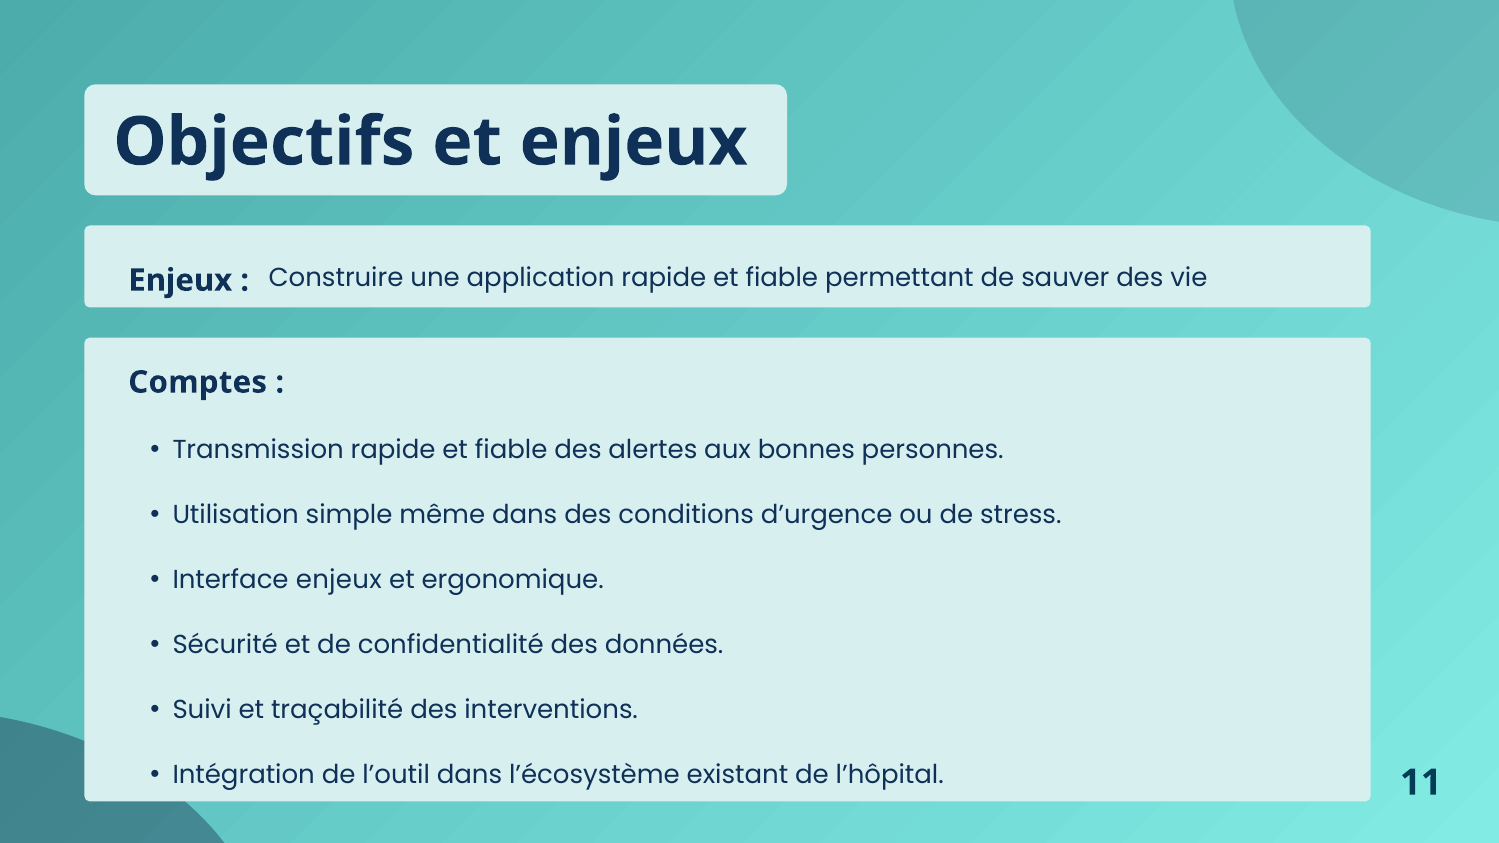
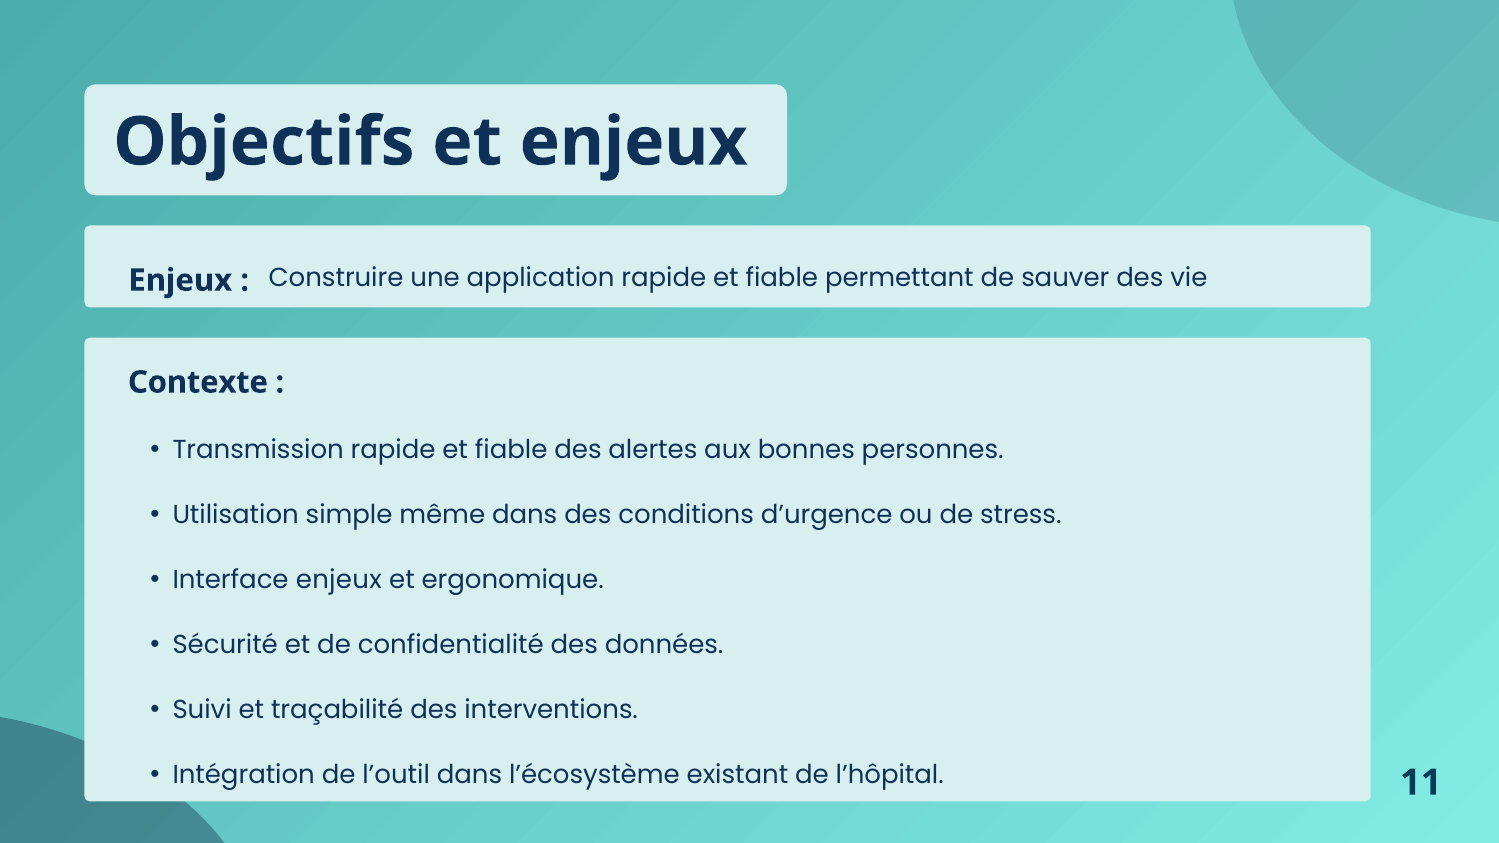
Comptes: Comptes -> Contexte (198, 382)
